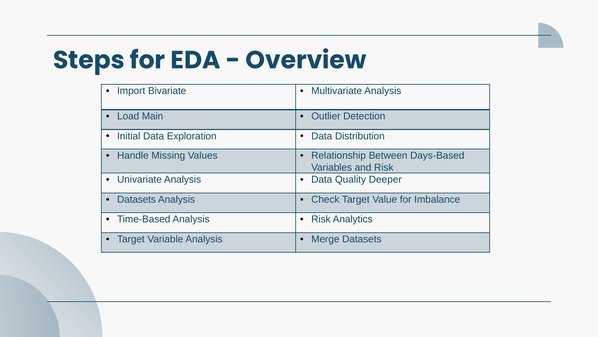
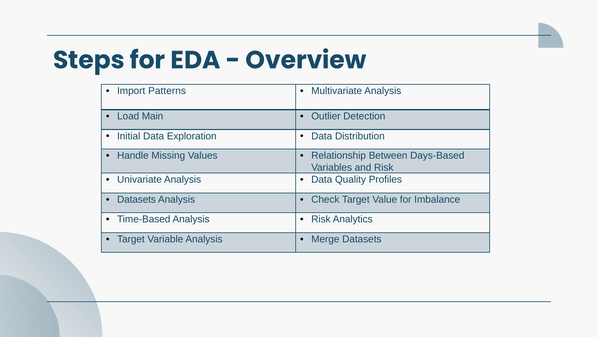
Bivariate: Bivariate -> Patterns (167, 91)
Deeper: Deeper -> Profiles (385, 179)
